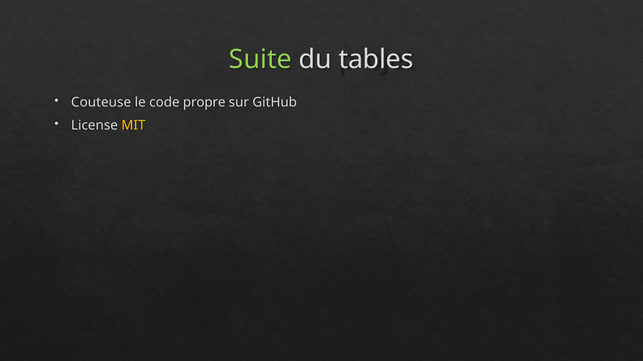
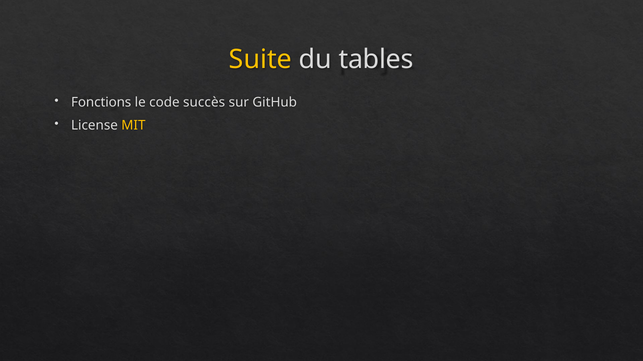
Suite colour: light green -> yellow (260, 60)
Couteuse: Couteuse -> Fonctions (101, 103)
propre: propre -> succès (204, 103)
